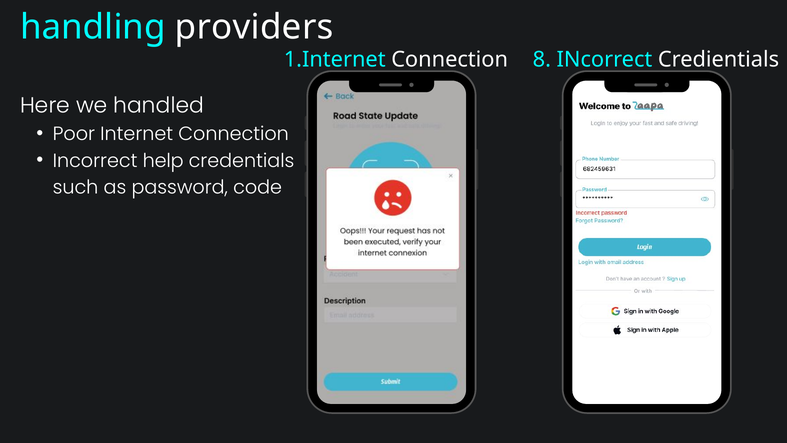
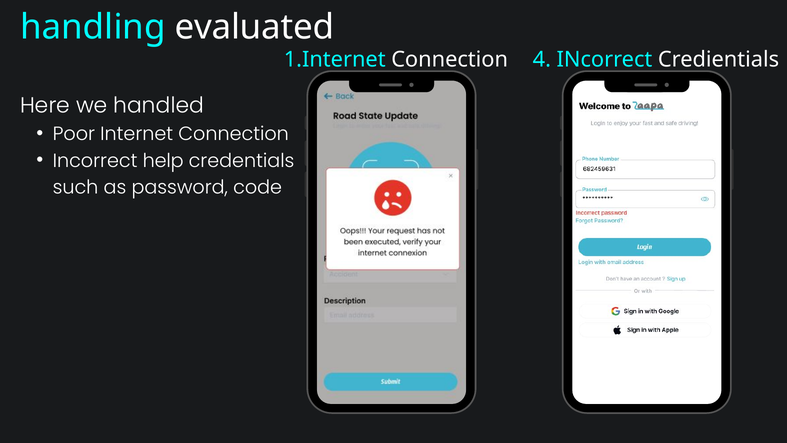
providers: providers -> evaluated (254, 27)
8: 8 -> 4 (542, 59)
